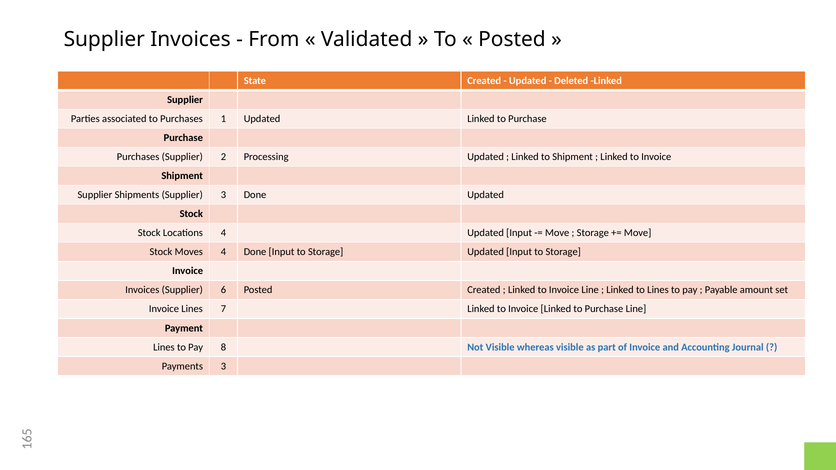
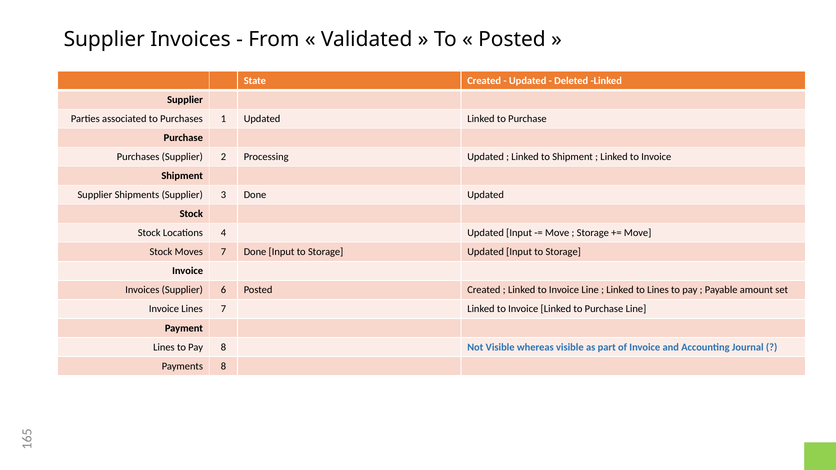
Moves 4: 4 -> 7 (223, 252)
Payments 3: 3 -> 8 (223, 366)
